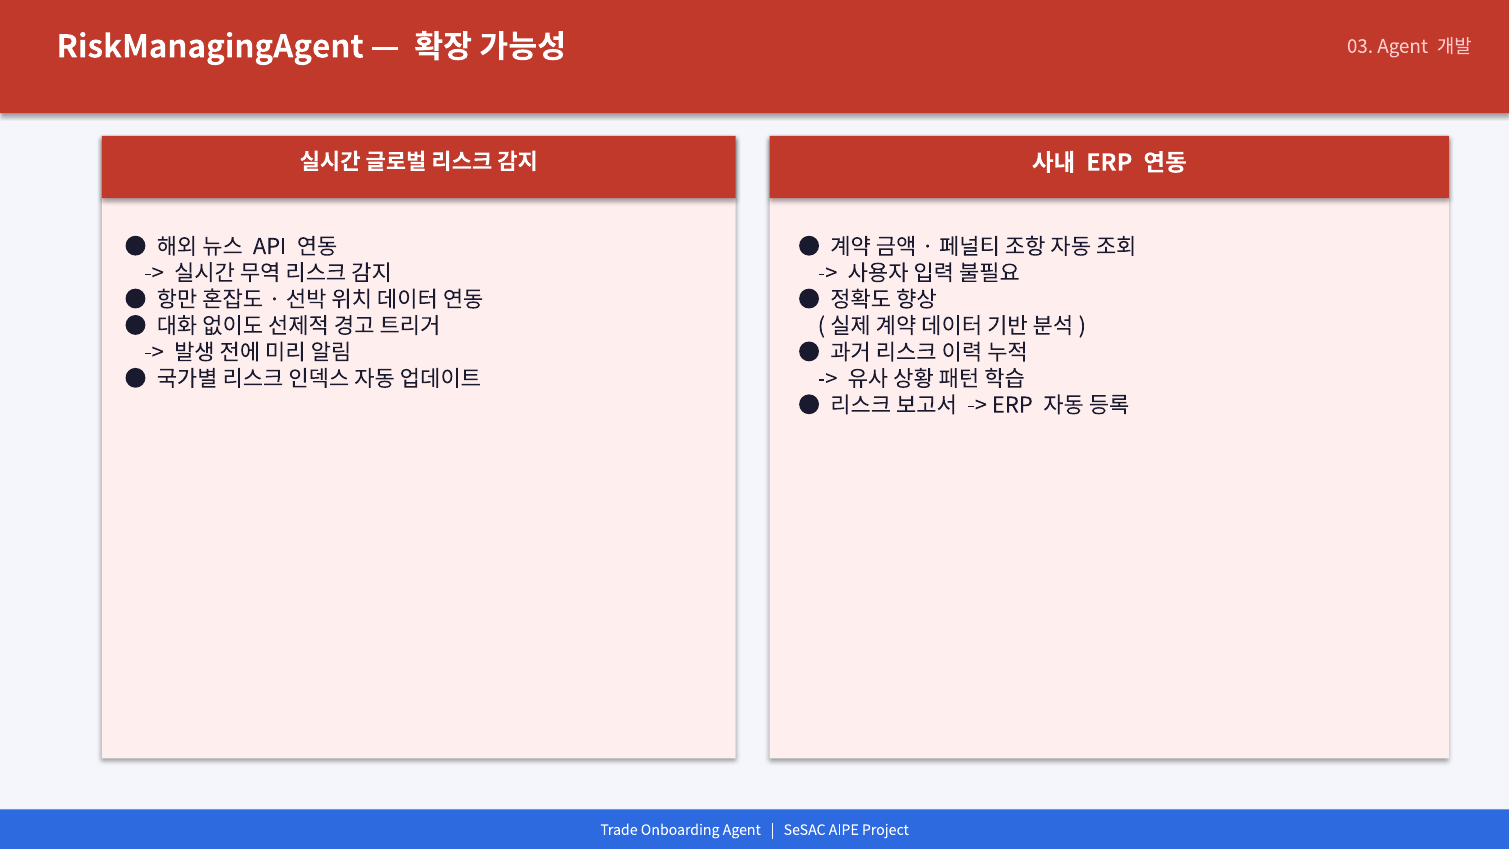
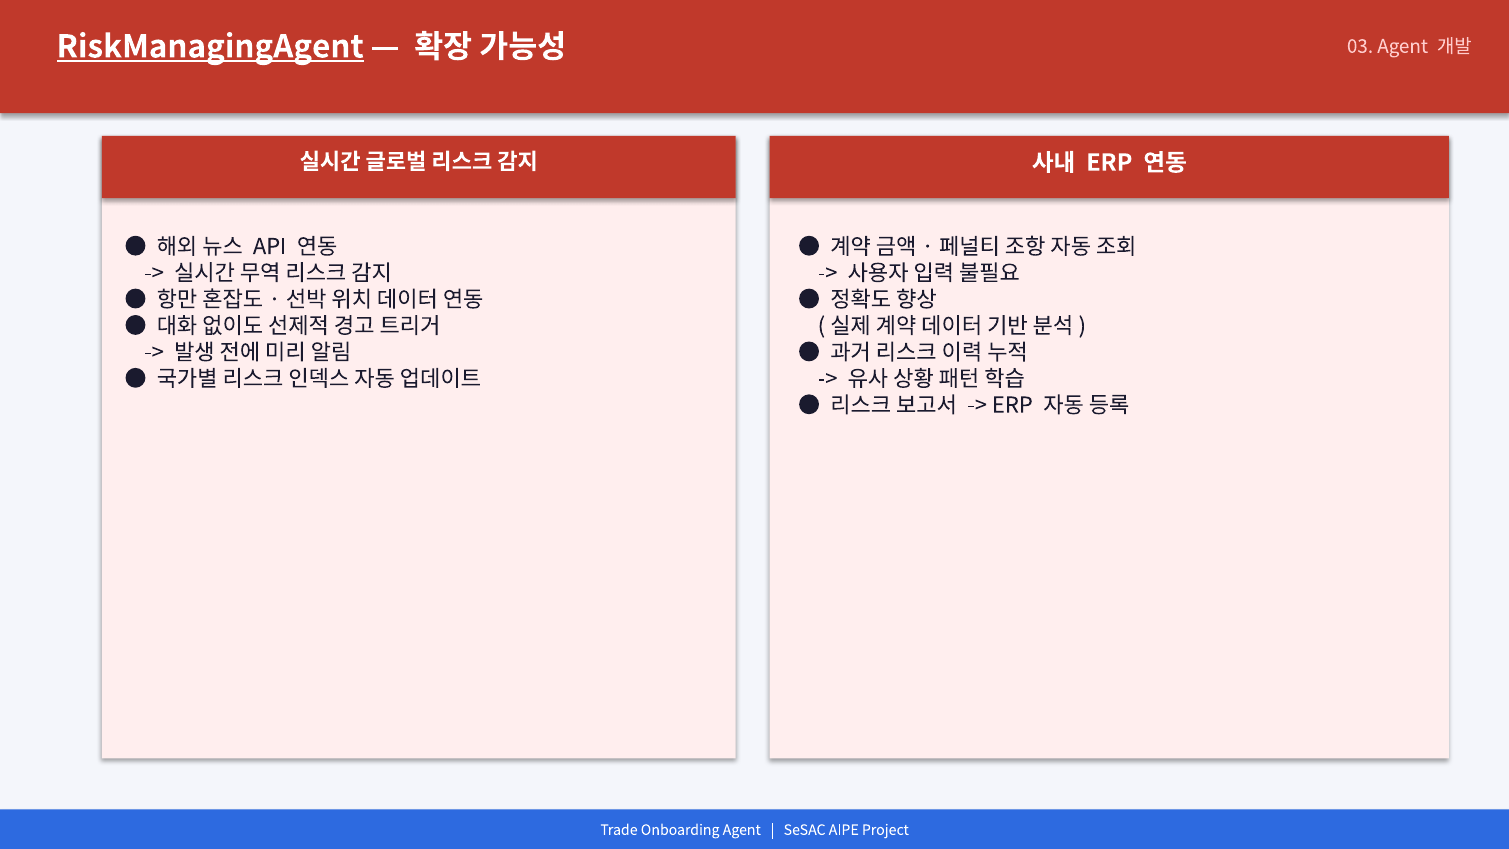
RiskManagingAgent underline: none -> present (210, 47)
